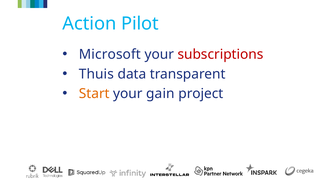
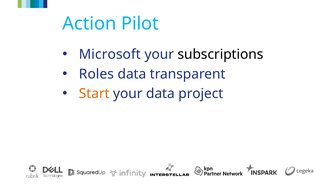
subscriptions colour: red -> black (221, 54)
Thuis: Thuis -> Roles (96, 74)
your gain: gain -> data (161, 94)
